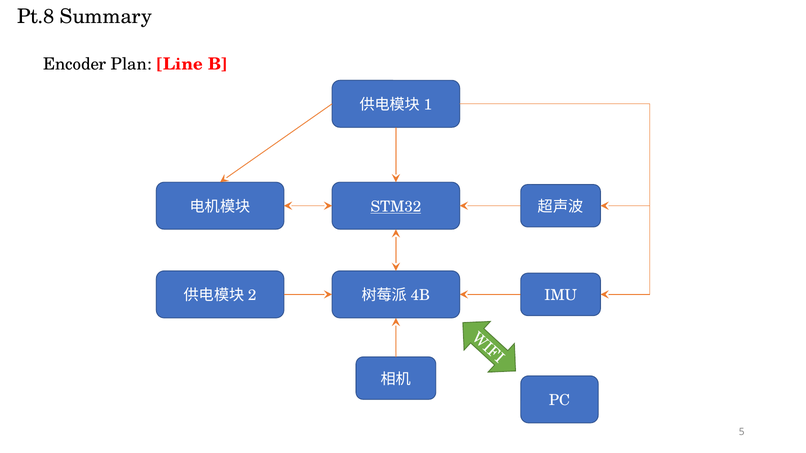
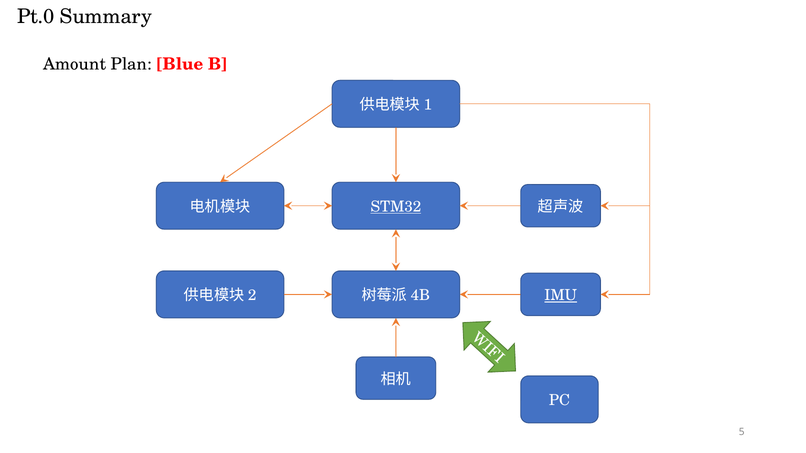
Pt.8: Pt.8 -> Pt.0 (36, 16)
Encoder: Encoder -> Amount (75, 64)
Line: Line -> Blue (180, 64)
IMU underline: none -> present (561, 296)
